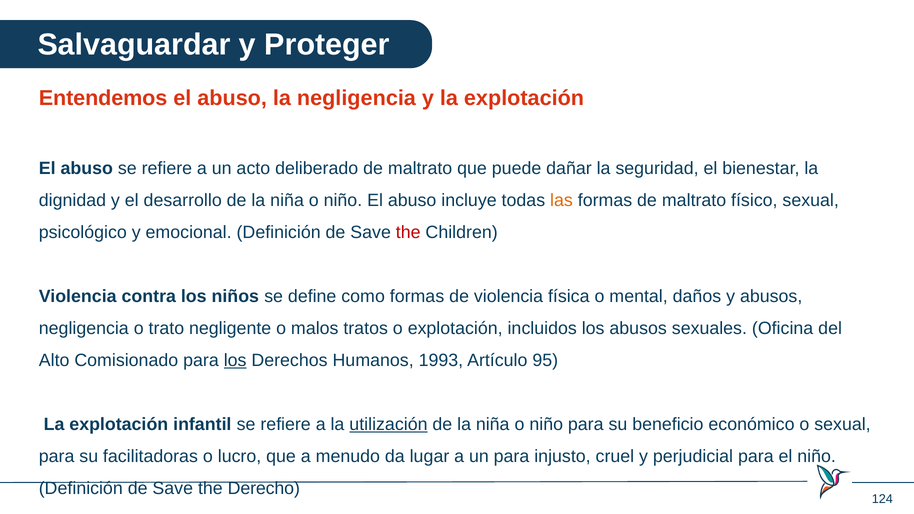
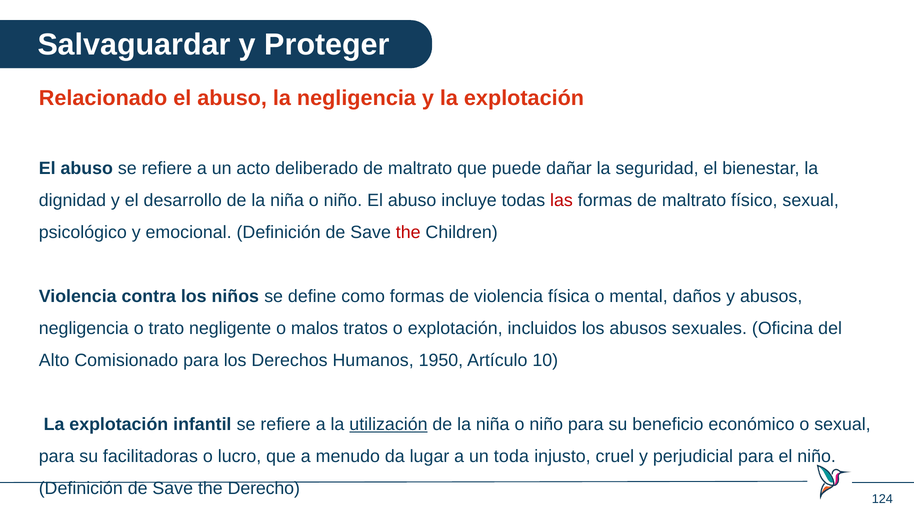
Entendemos: Entendemos -> Relacionado (103, 98)
las colour: orange -> red (561, 201)
los underline: present -> none (235, 360)
1993: 1993 -> 1950 (441, 360)
95: 95 -> 10 (545, 360)
un para: para -> toda (511, 456)
